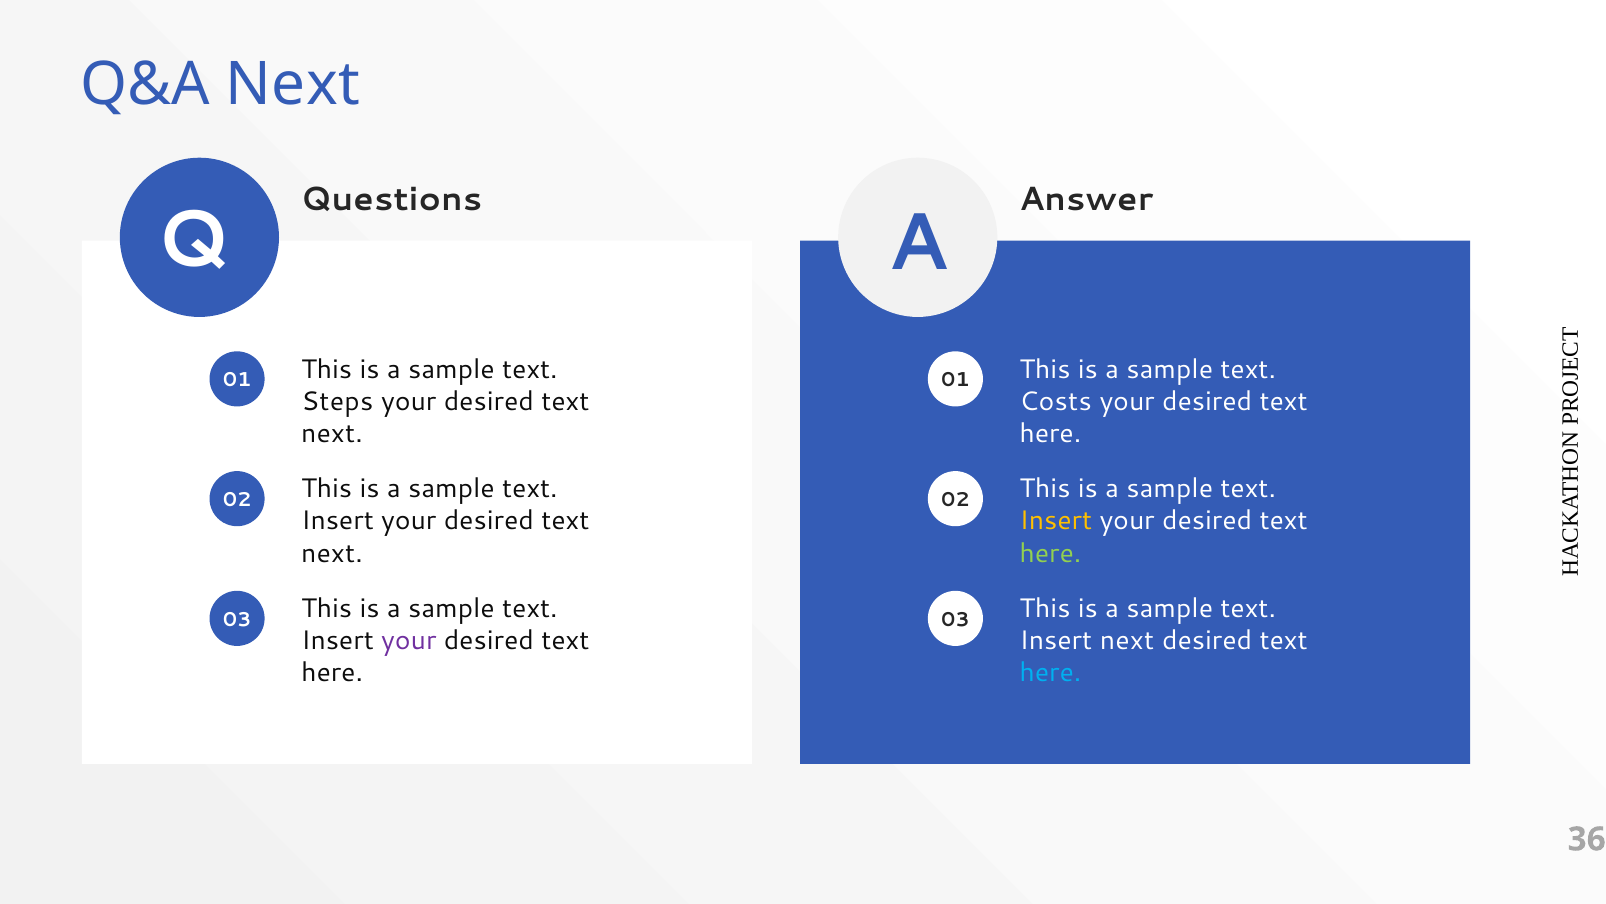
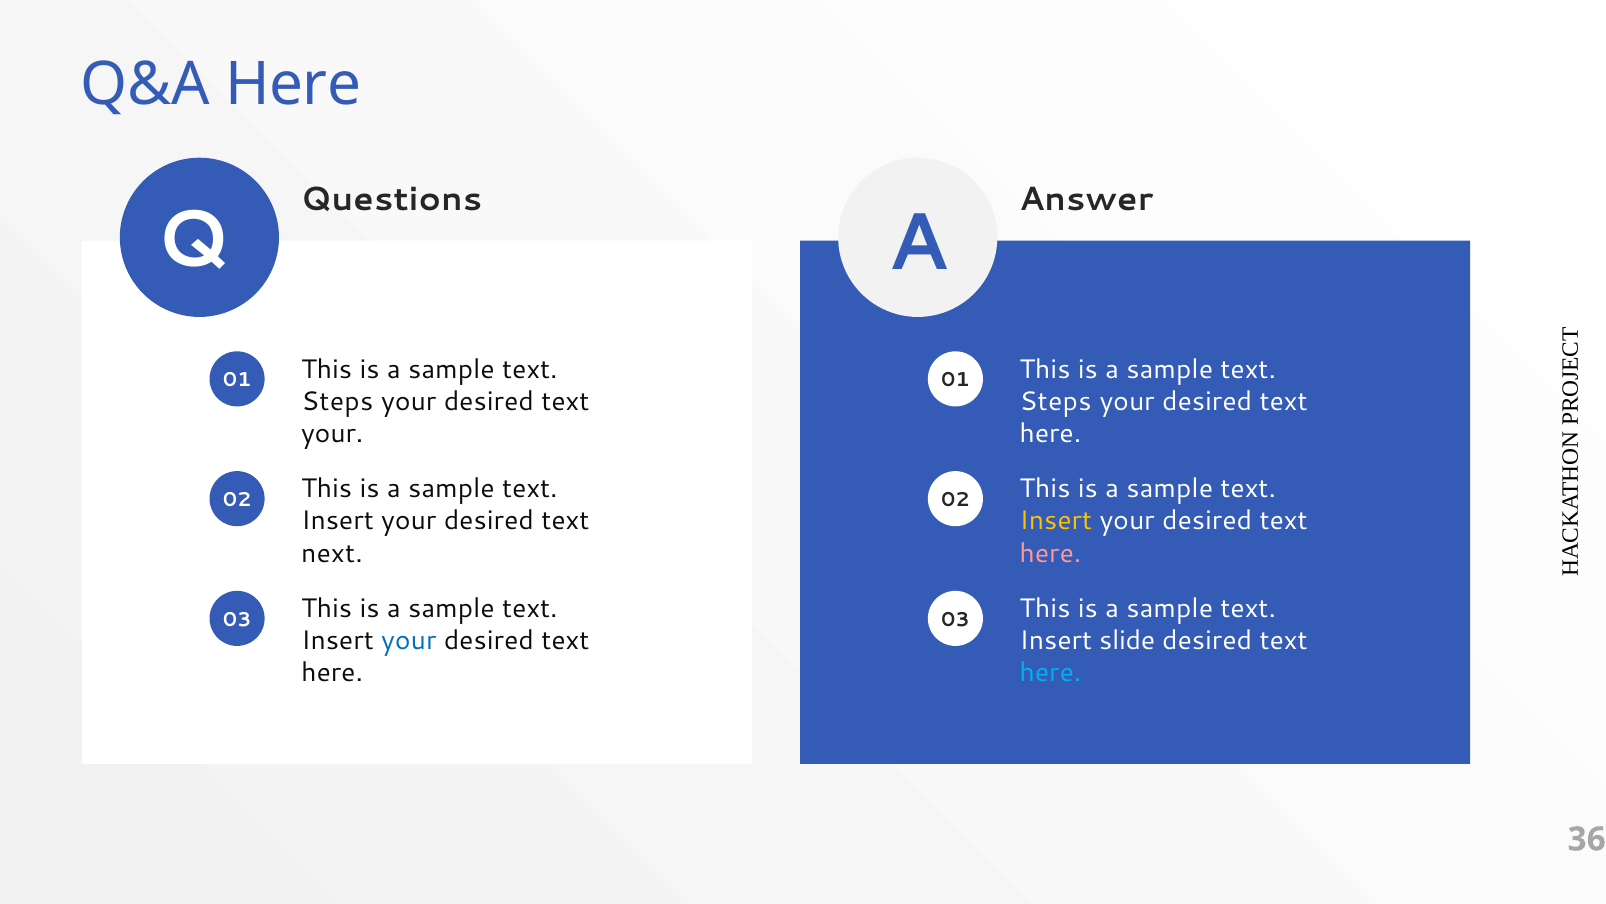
Q&A Next: Next -> Here (293, 85)
Costs: Costs -> Steps (1056, 401)
next: next -> your (332, 433)
here colour: light green -> pink (1050, 553)
your colour: purple -> blue (409, 641)
Insert next: next -> slide (1127, 641)
